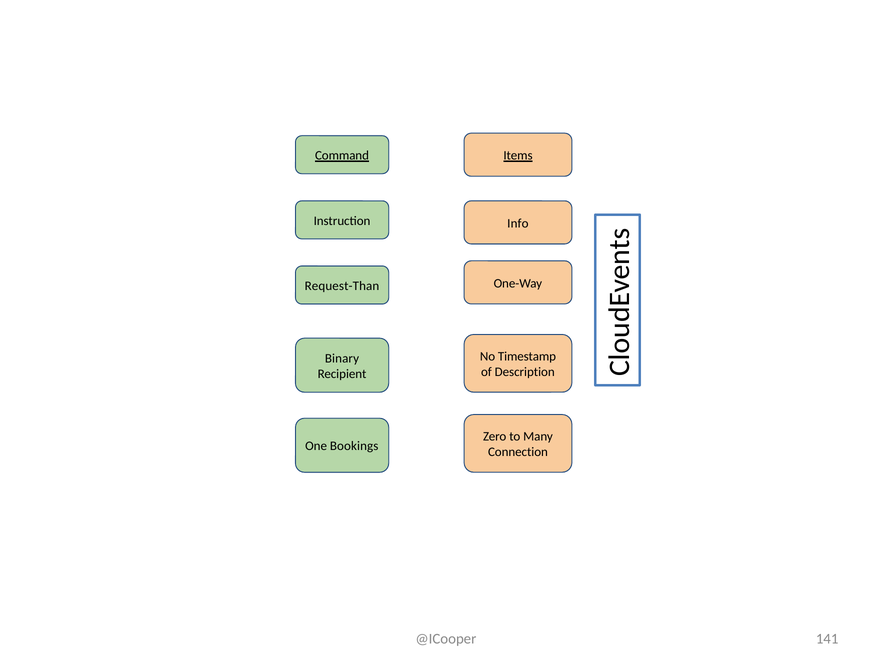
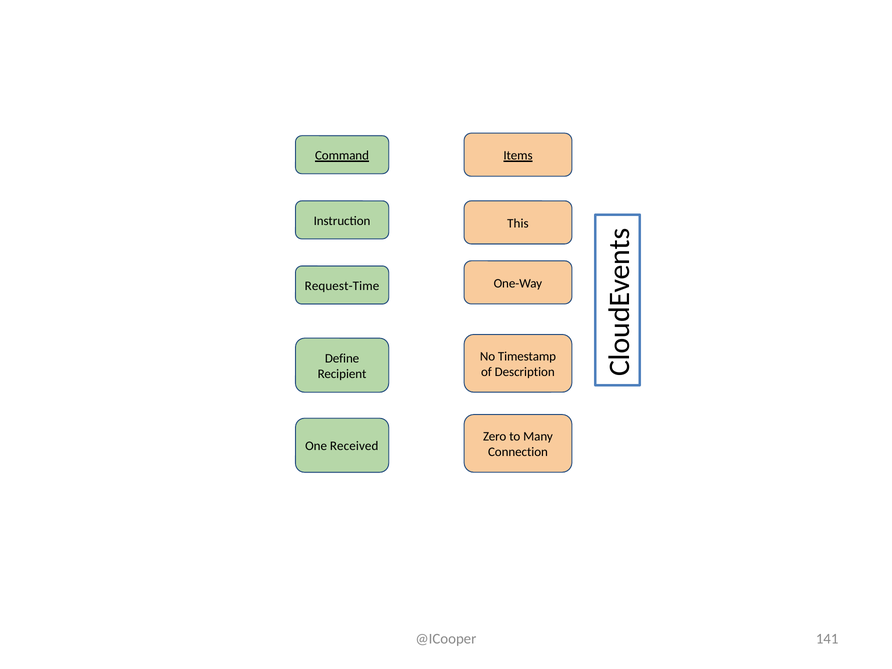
Info: Info -> This (518, 223)
Request-Than: Request-Than -> Request-Time (342, 286)
Binary: Binary -> Define (342, 358)
Bookings: Bookings -> Received (354, 446)
